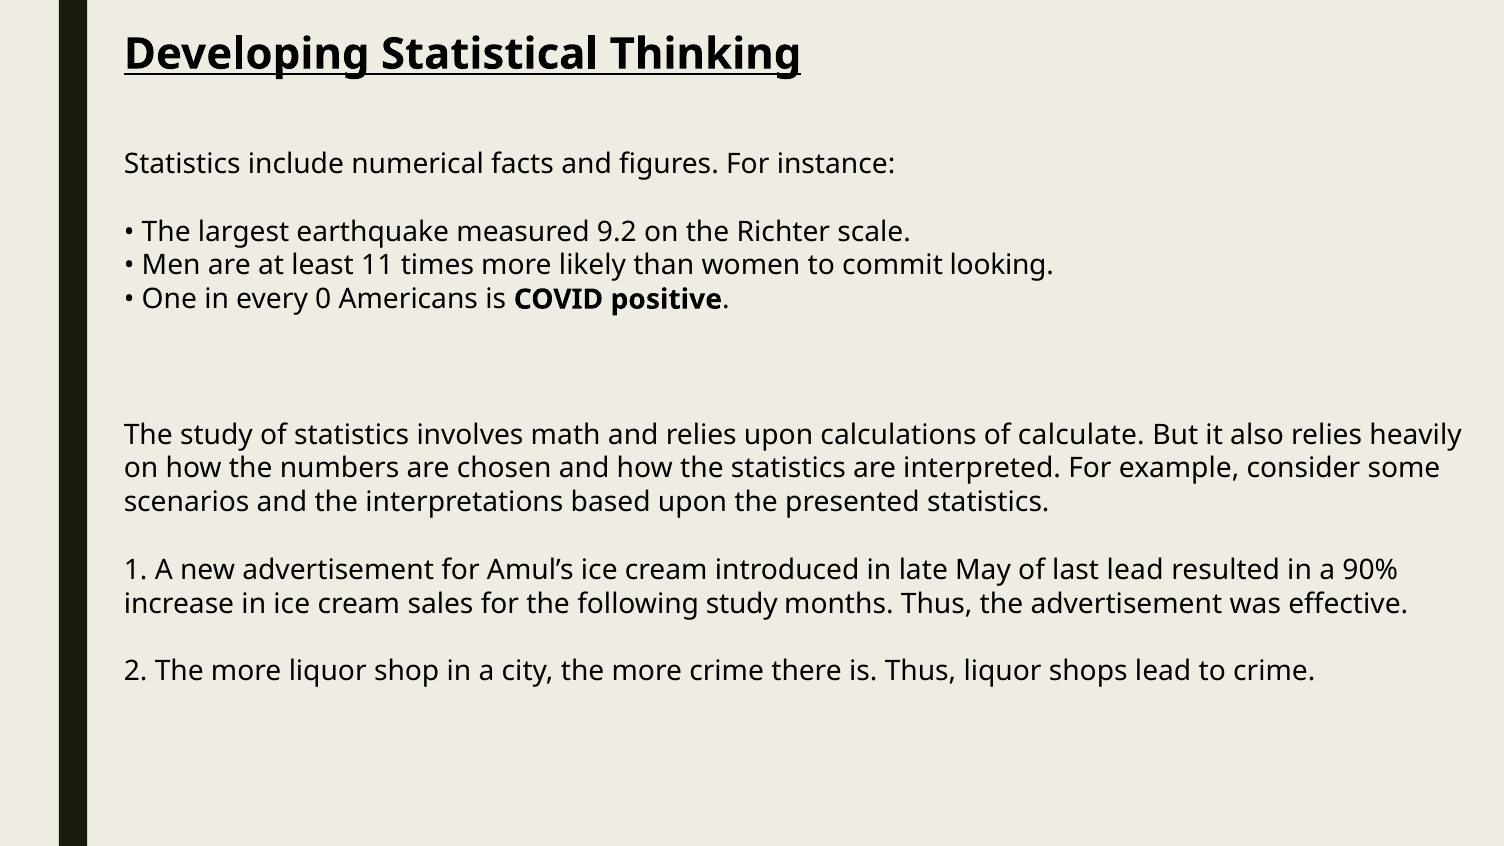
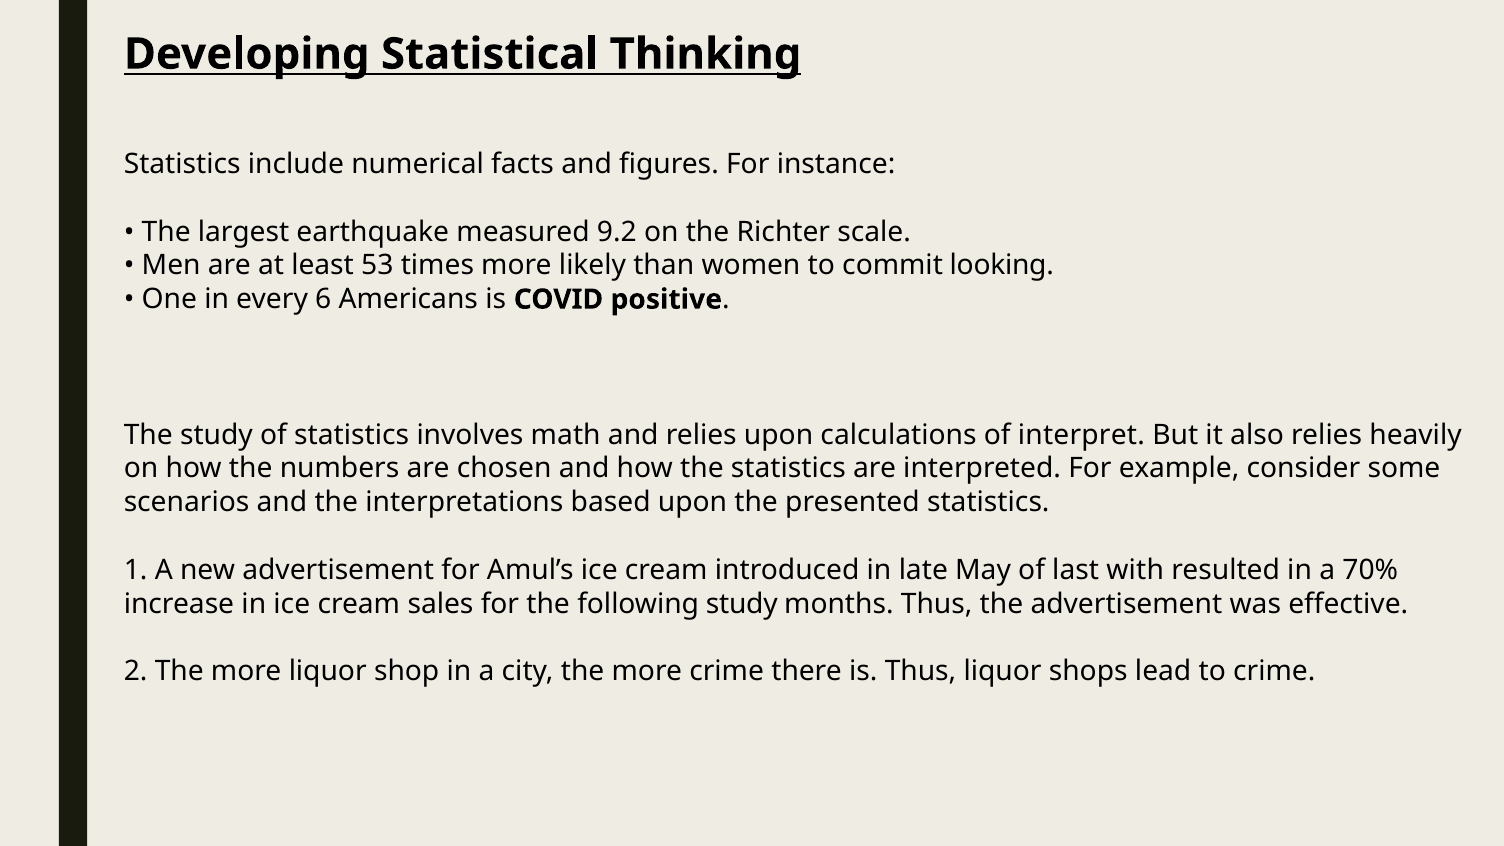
11: 11 -> 53 (377, 266)
0: 0 -> 6 (323, 299)
calculate: calculate -> interpret (1081, 435)
last lead: lead -> with (1135, 570)
90%: 90% -> 70% (1370, 570)
